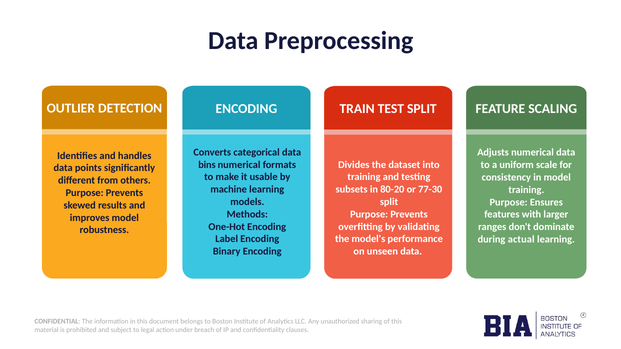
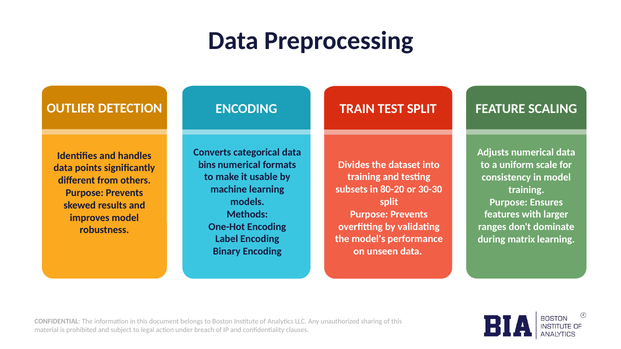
77-30: 77-30 -> 30-30 (430, 190)
actual: actual -> matrix (521, 240)
